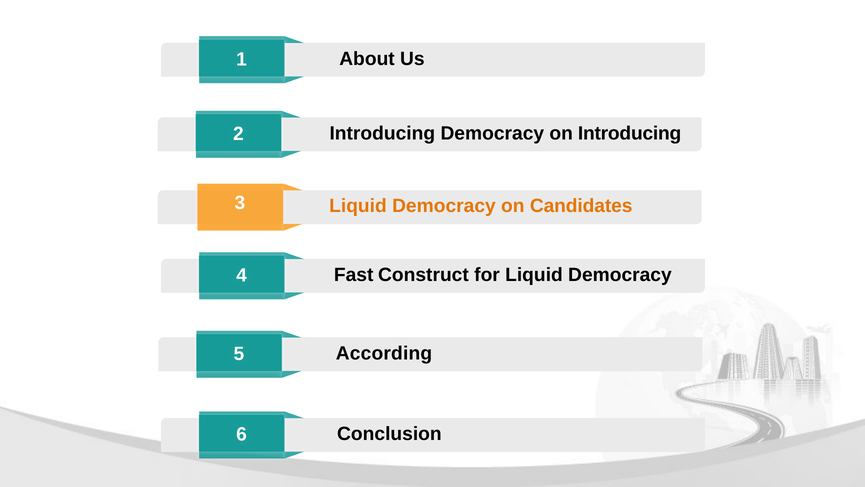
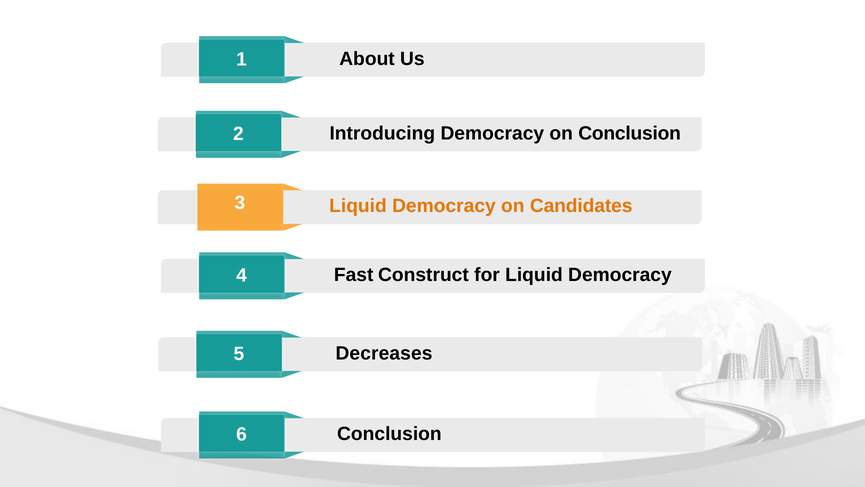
on Introducing: Introducing -> Conclusion (630, 133)
According: According -> Decreases (384, 353)
